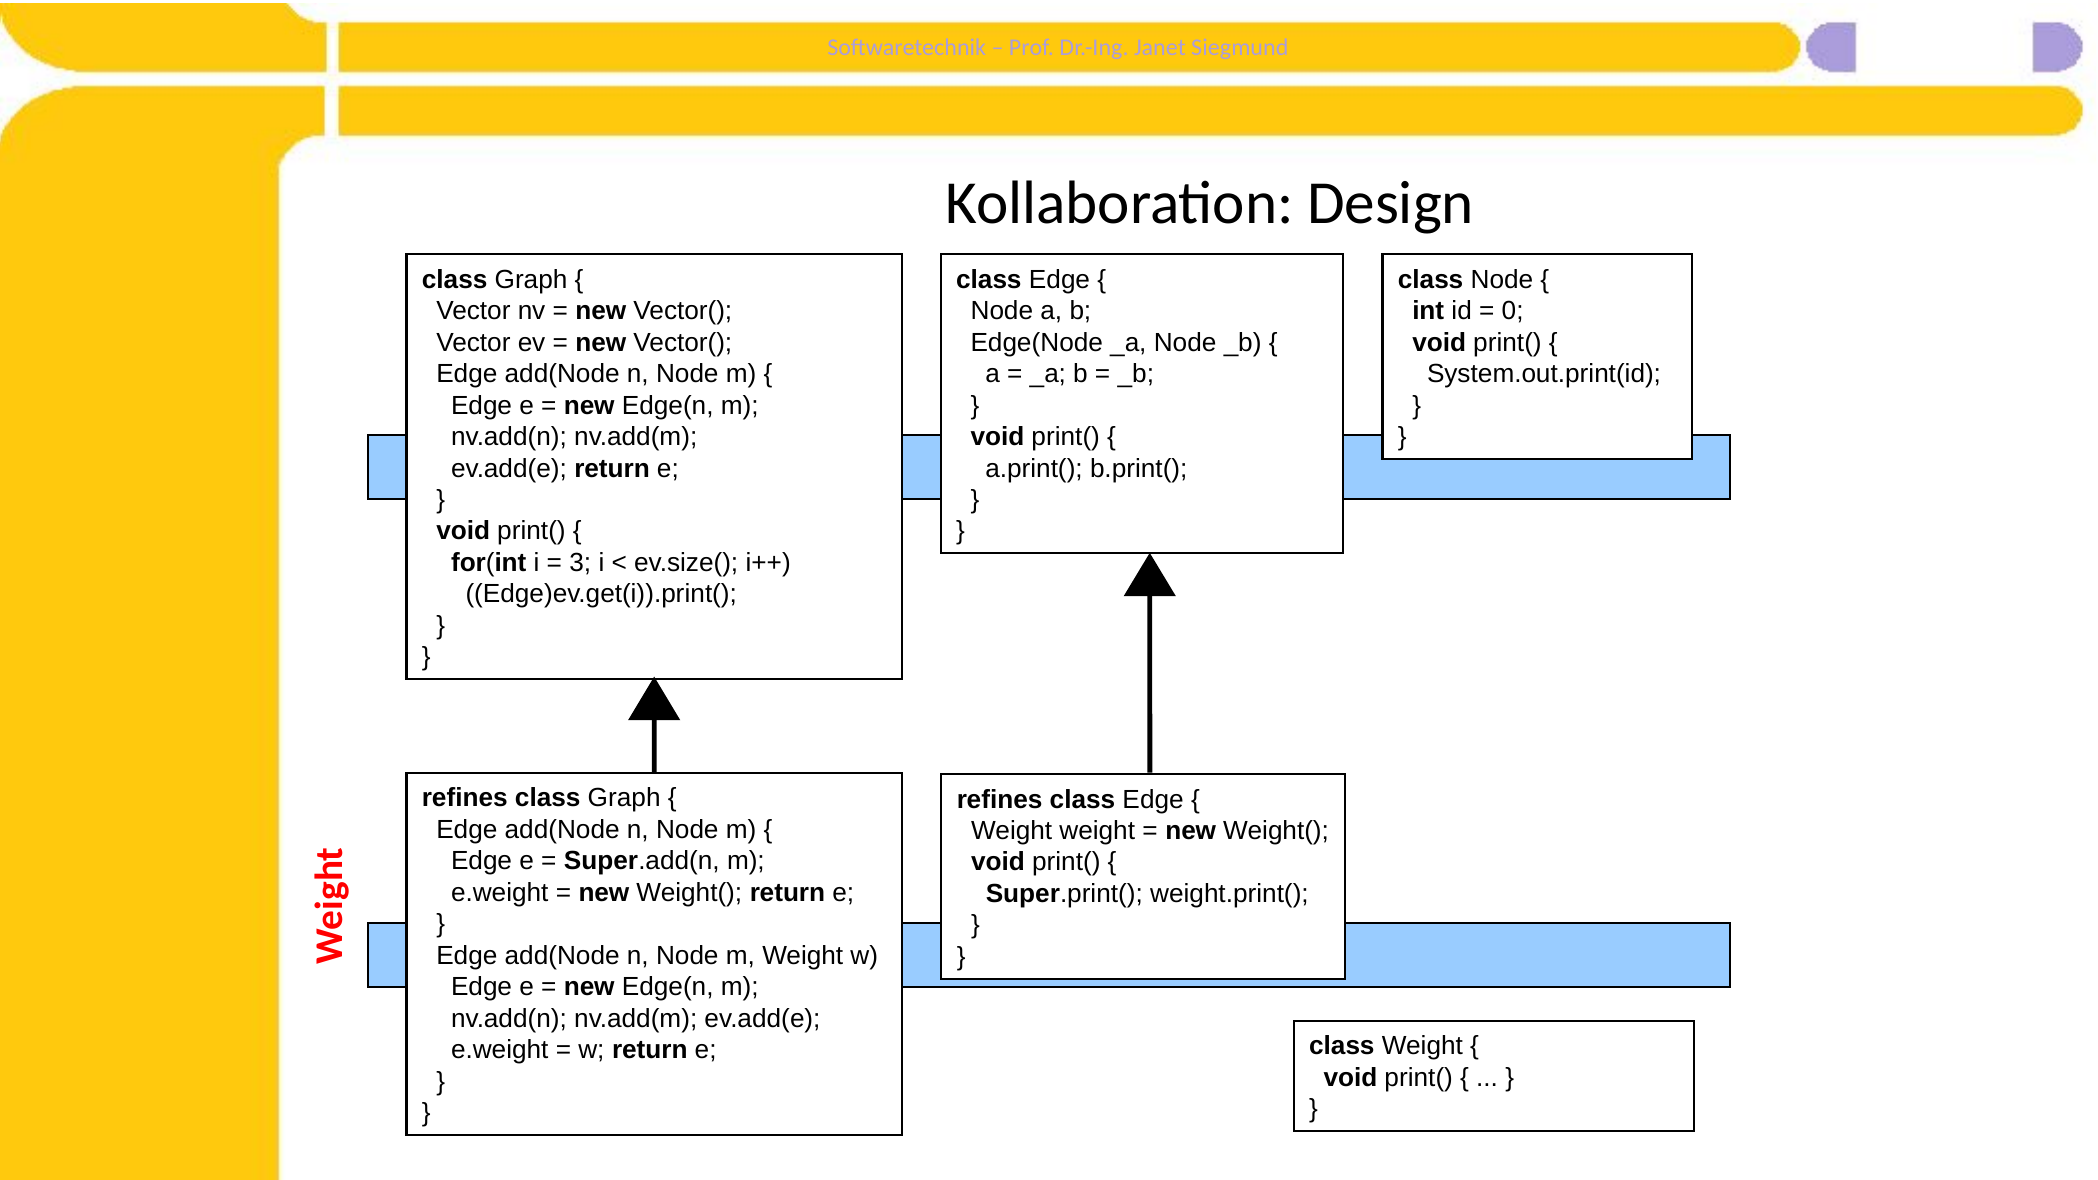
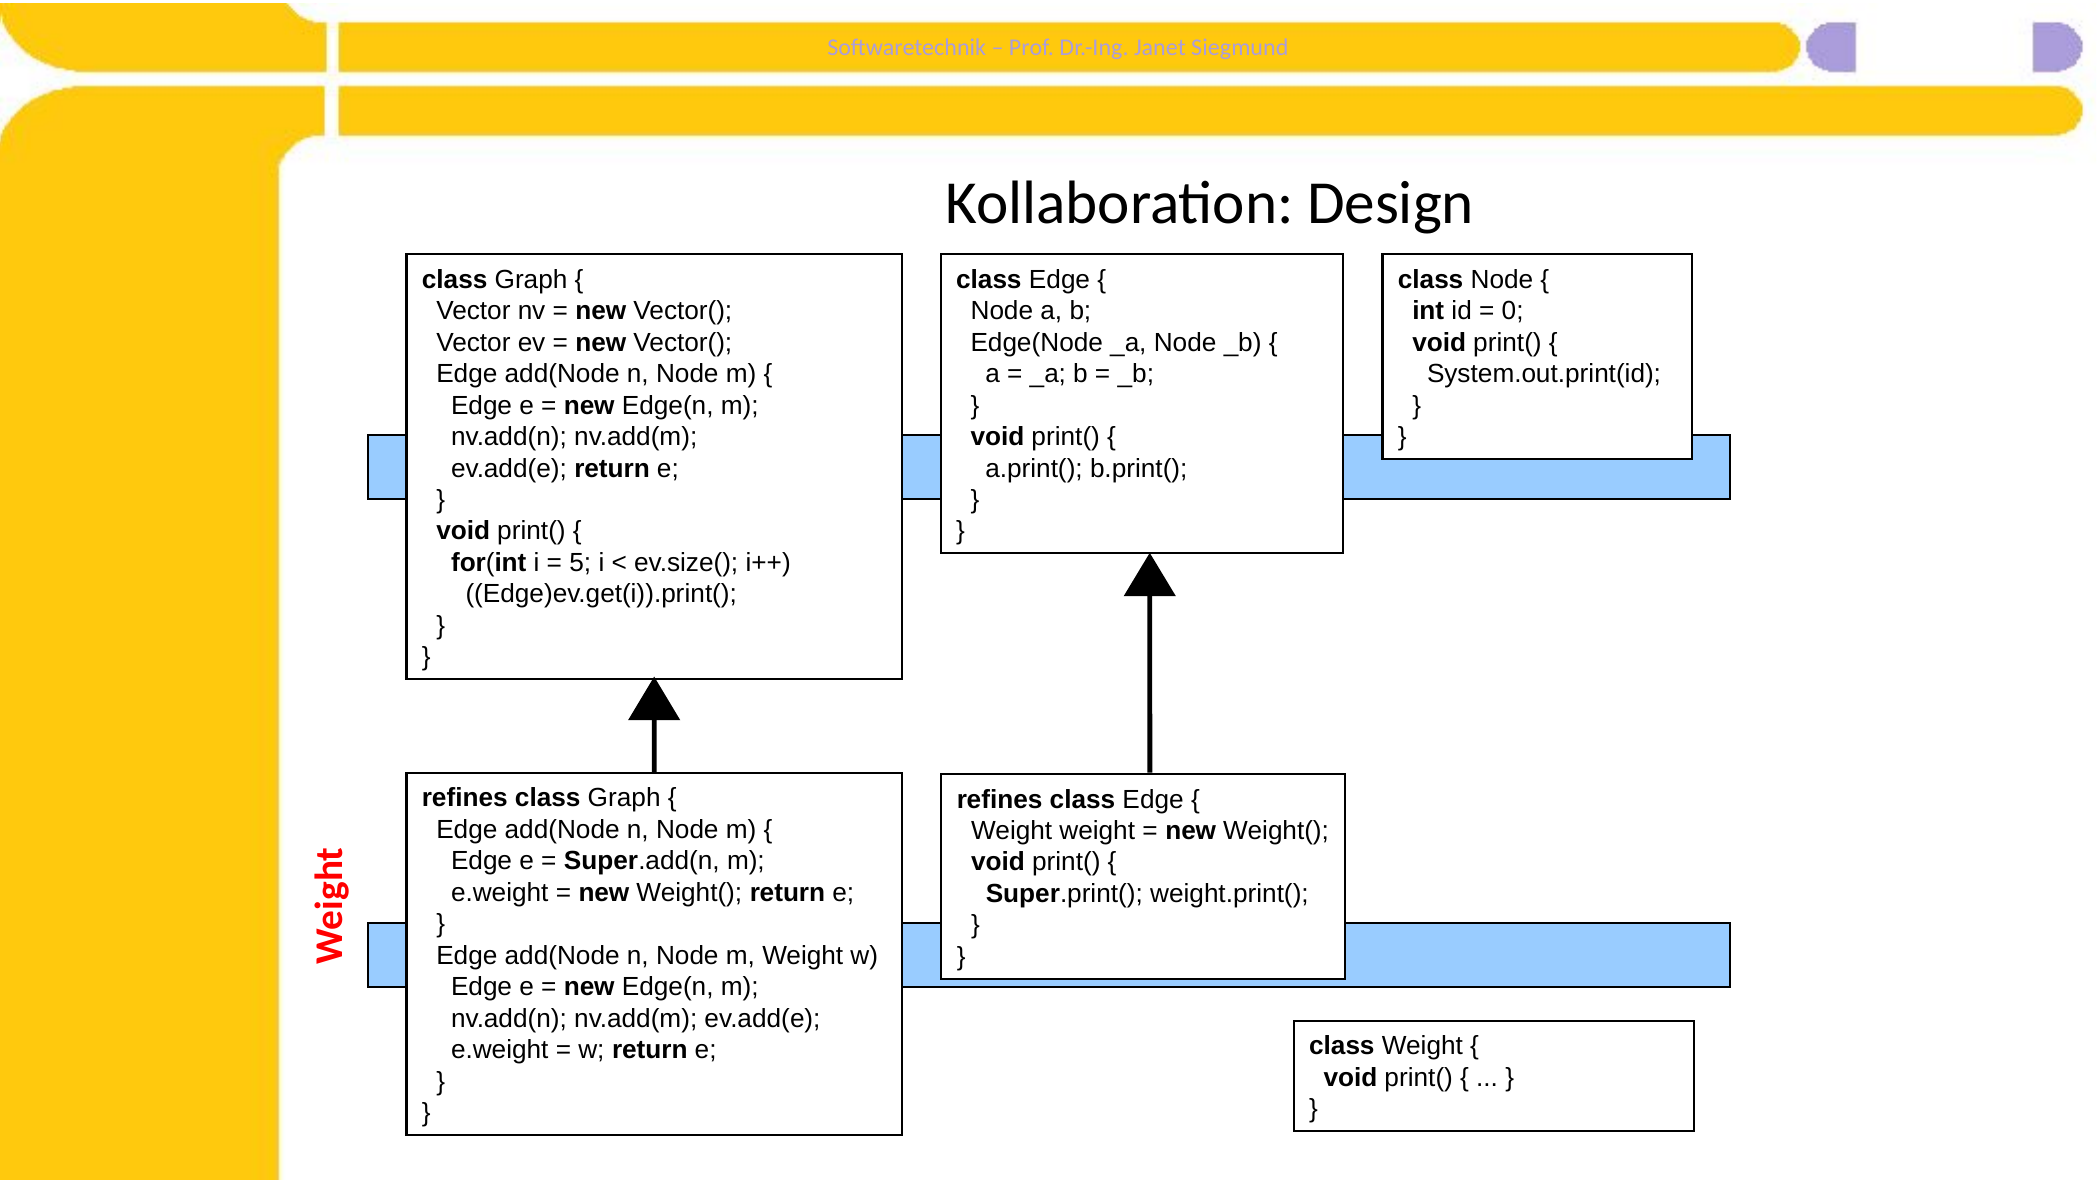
3: 3 -> 5 (580, 563)
